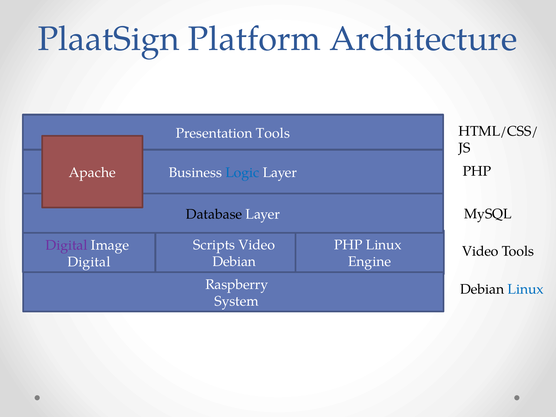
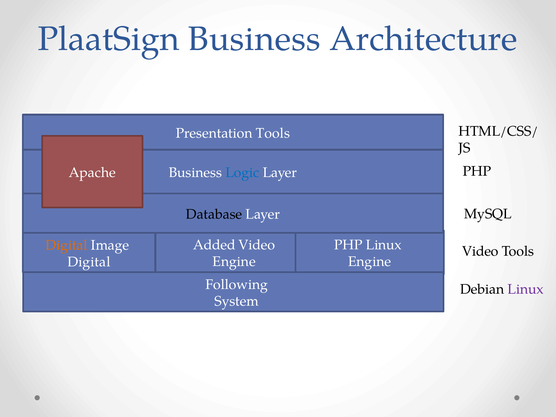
PlaatSign Platform: Platform -> Business (254, 39)
Scripts: Scripts -> Added (214, 245)
Digital colour: purple -> orange (67, 245)
Debian: Debian -> Engine (234, 262)
Raspberry: Raspberry -> Following (237, 285)
Linux colour: blue -> purple (526, 289)
